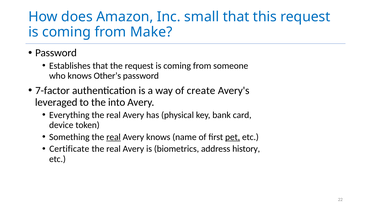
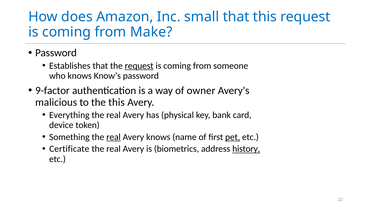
request underline: none -> present (139, 66)
Other’s: Other’s -> Know’s (107, 76)
7-factor: 7-factor -> 9-factor (52, 90)
create: create -> owner (201, 90)
leveraged: leveraged -> malicious (56, 102)
the into: into -> this (117, 102)
history underline: none -> present (246, 149)
